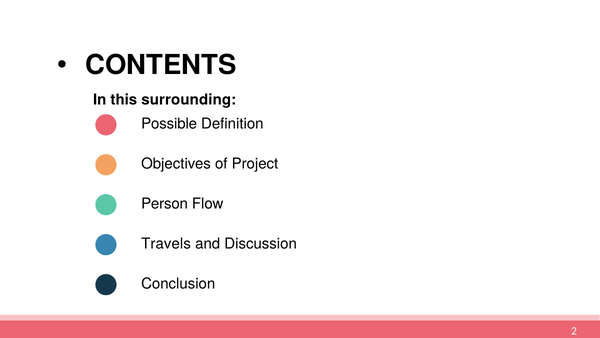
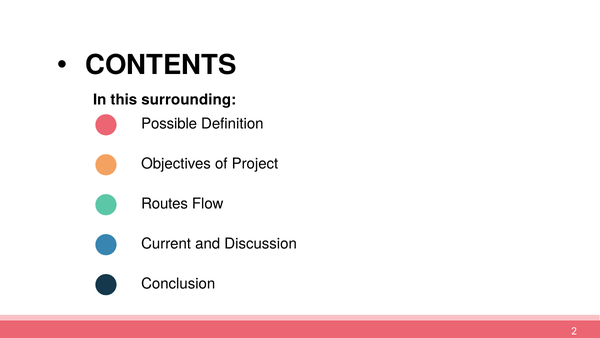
Person: Person -> Routes (165, 204)
Travels: Travels -> Current (166, 243)
